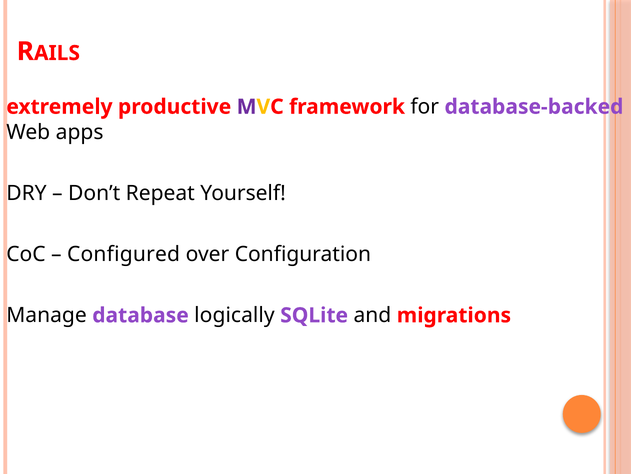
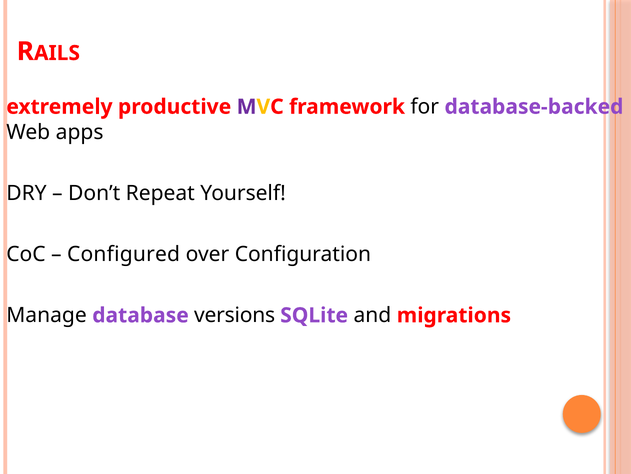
logically: logically -> versions (235, 315)
